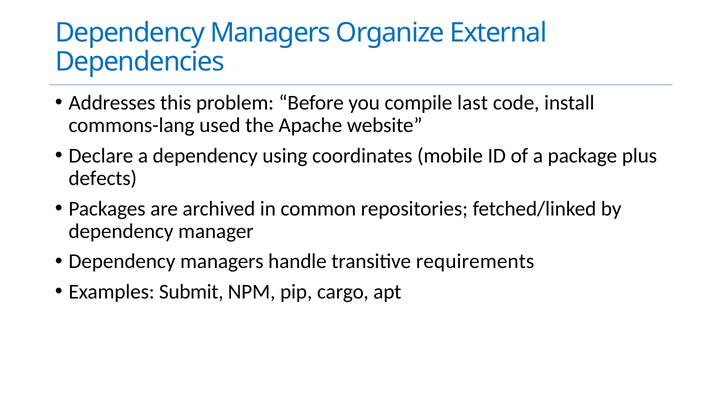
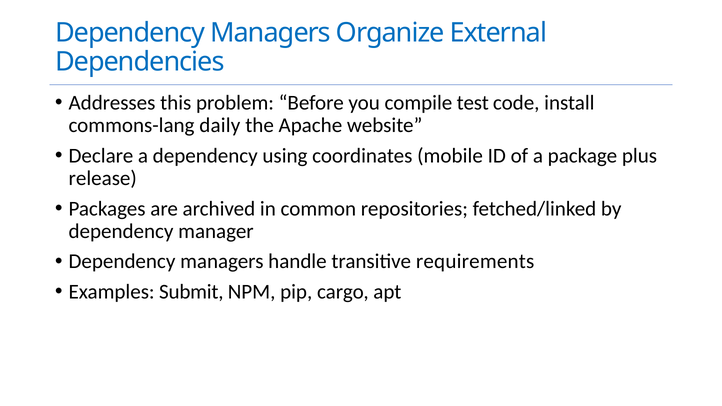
last: last -> test (473, 103)
used: used -> daily (220, 125)
defects: defects -> release (103, 178)
